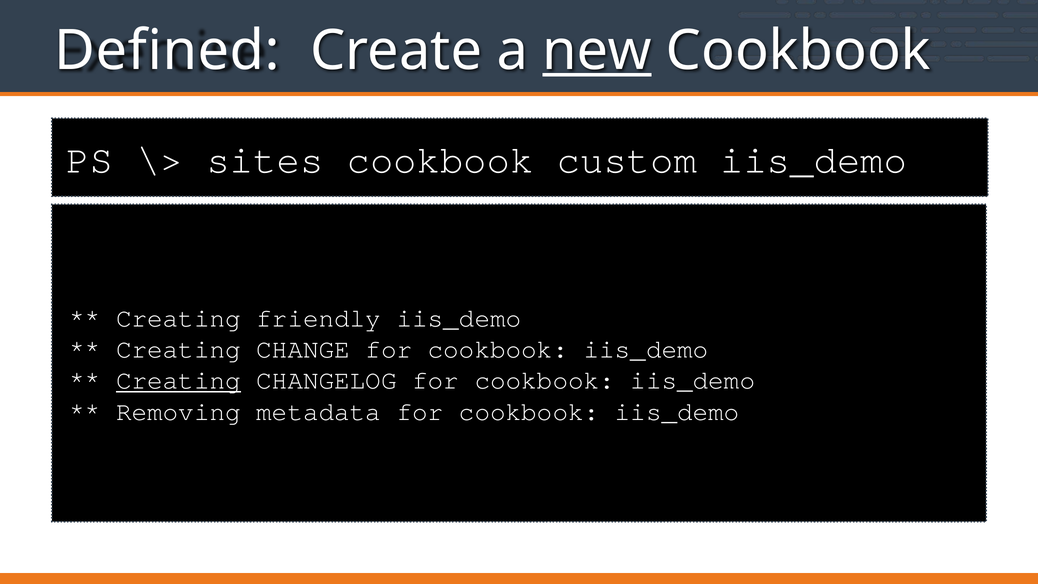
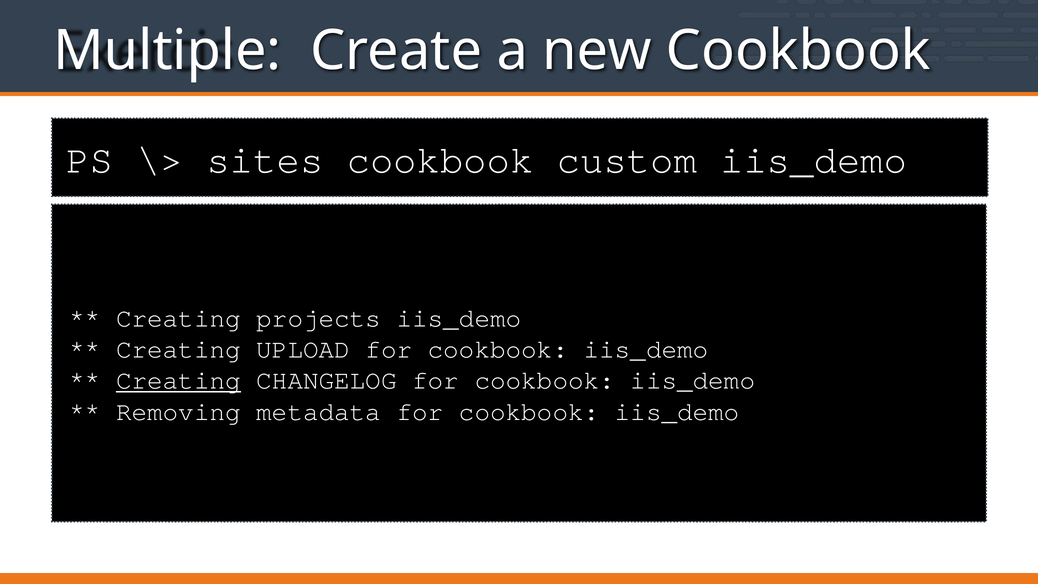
Defined: Defined -> Multiple (167, 51)
new underline: present -> none (597, 51)
friendly: friendly -> projects (319, 318)
CHANGE: CHANGE -> UPLOAD (303, 349)
